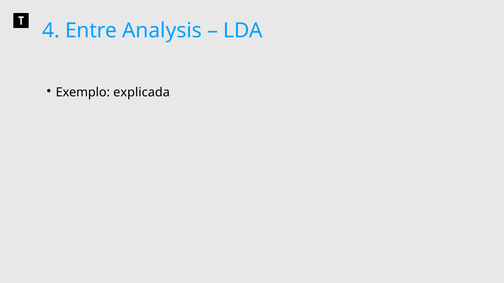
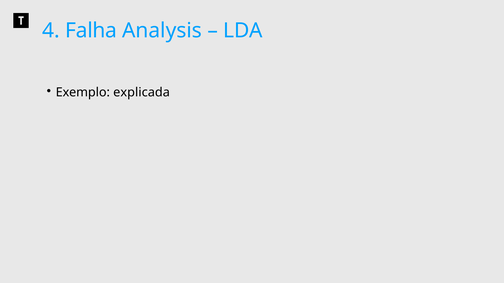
Entre: Entre -> Falha (91, 31)
